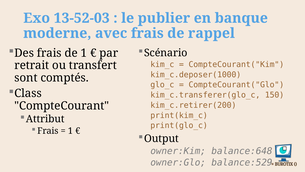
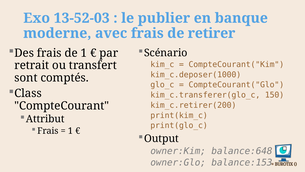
rappel: rappel -> retirer (212, 33)
balance:529: balance:529 -> balance:153 (242, 162)
